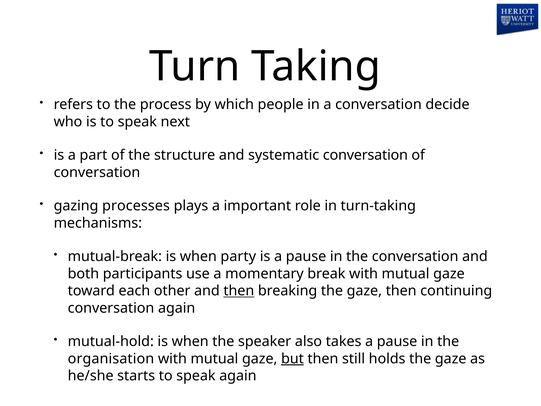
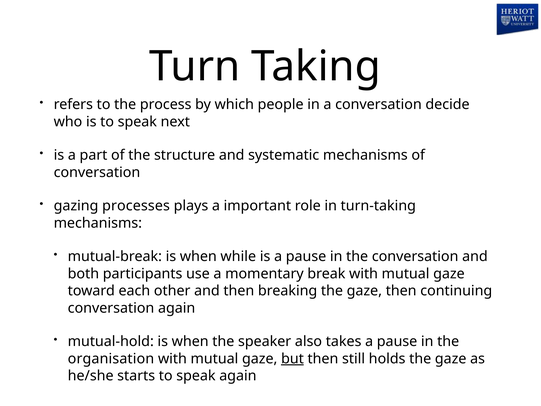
systematic conversation: conversation -> mechanisms (365, 155)
party: party -> while (238, 256)
then underline: present -> none (239, 291)
